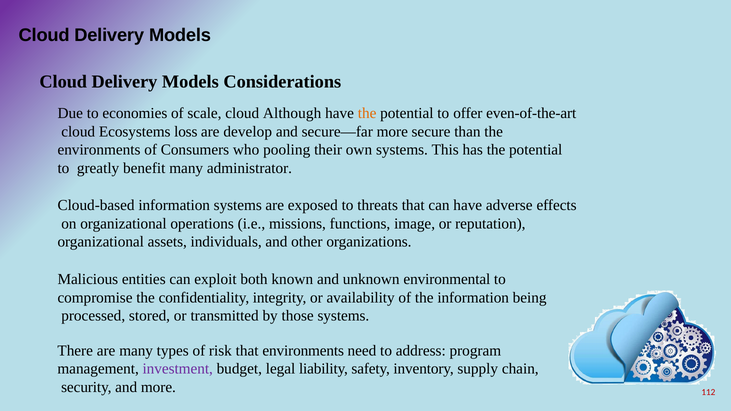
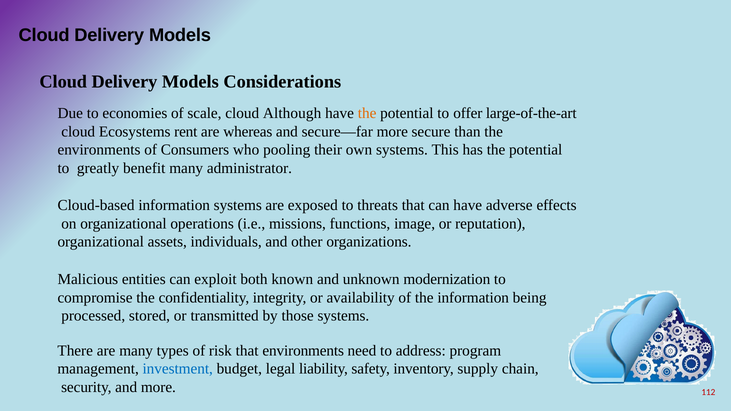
even-of-the-art: even-of-the-art -> large-of-the-art (531, 113)
loss: loss -> rent (186, 132)
develop: develop -> whereas (248, 132)
environmental: environmental -> modernization (447, 279)
investment colour: purple -> blue (178, 369)
